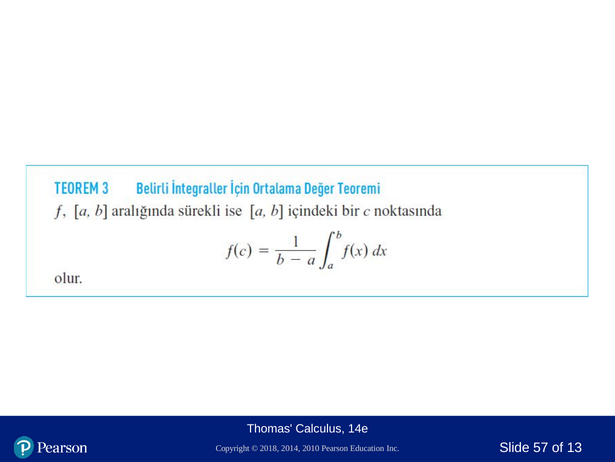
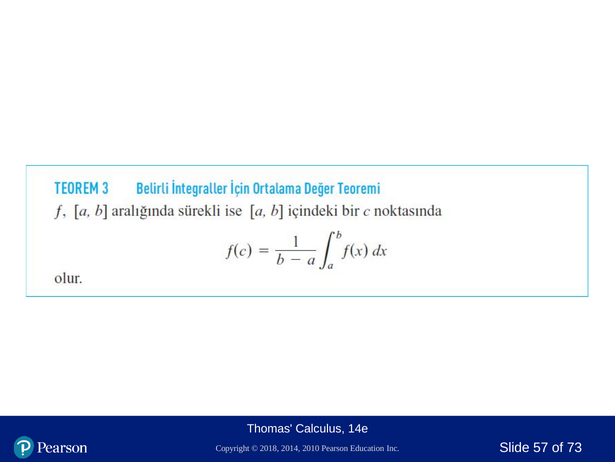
13: 13 -> 73 (574, 447)
